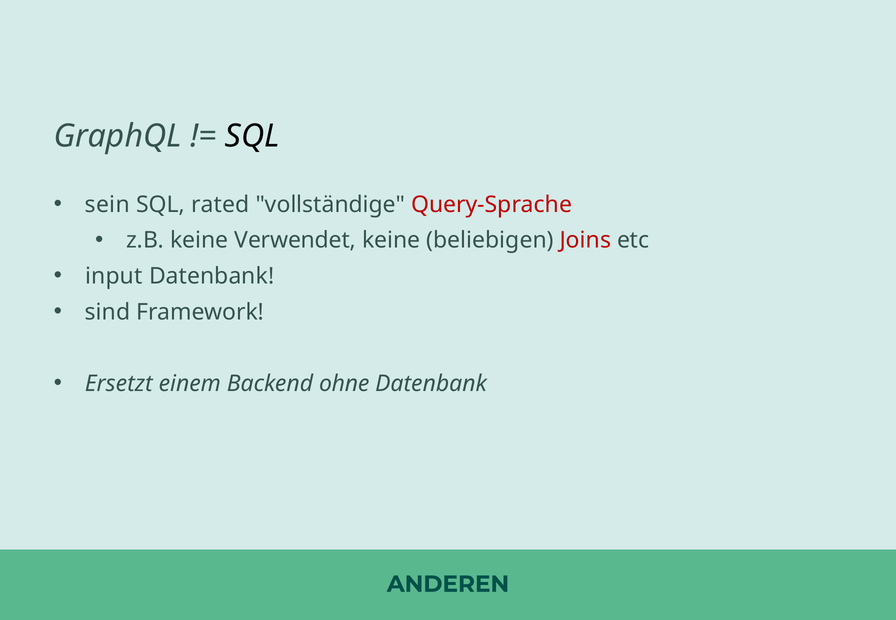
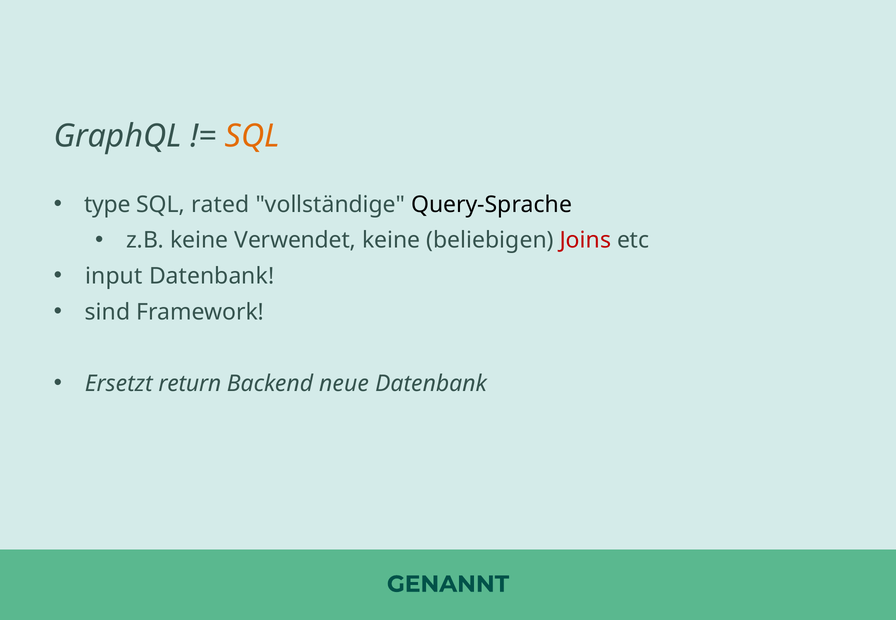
SQL colour: black -> orange (252, 136)
sein: sein -> type (108, 205)
Query-Sprache colour: red -> black (492, 205)
einem: einem -> return (190, 384)
ohne: ohne -> neue (344, 384)
ANDEREN: ANDEREN -> GENANNT (448, 584)
